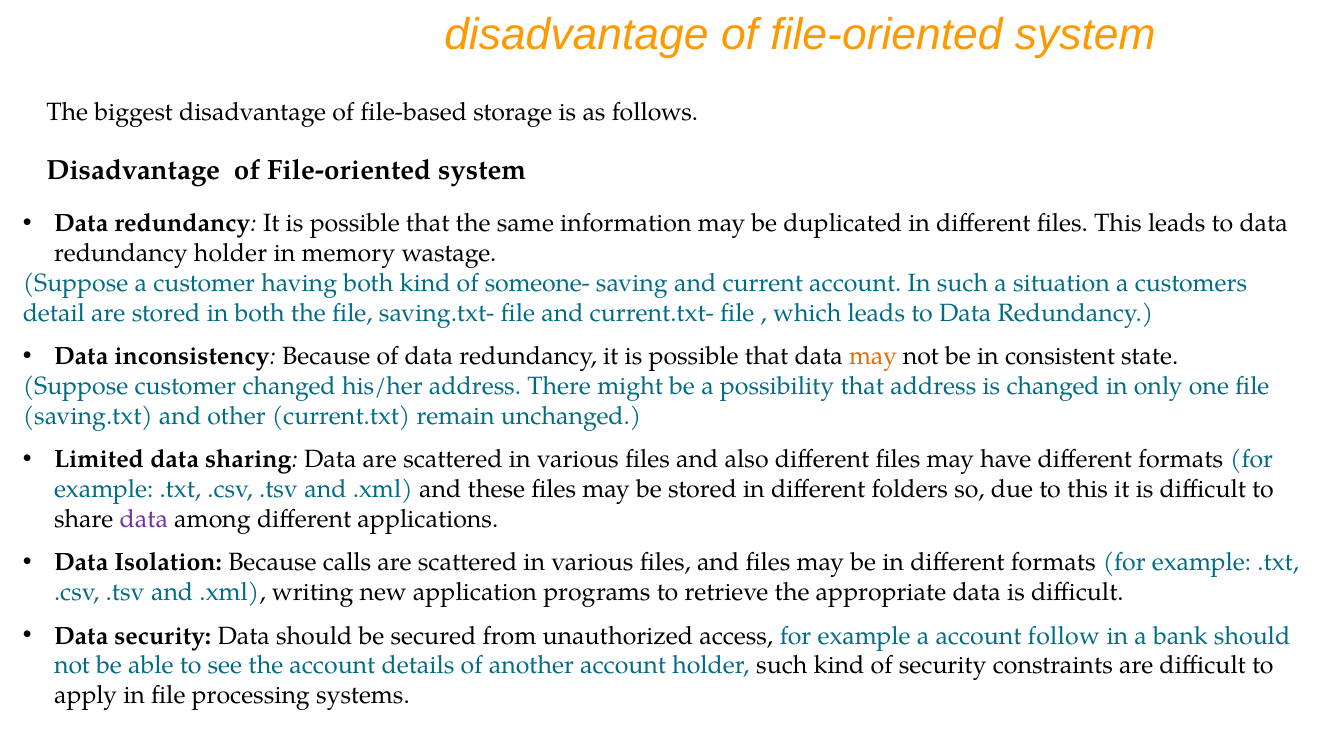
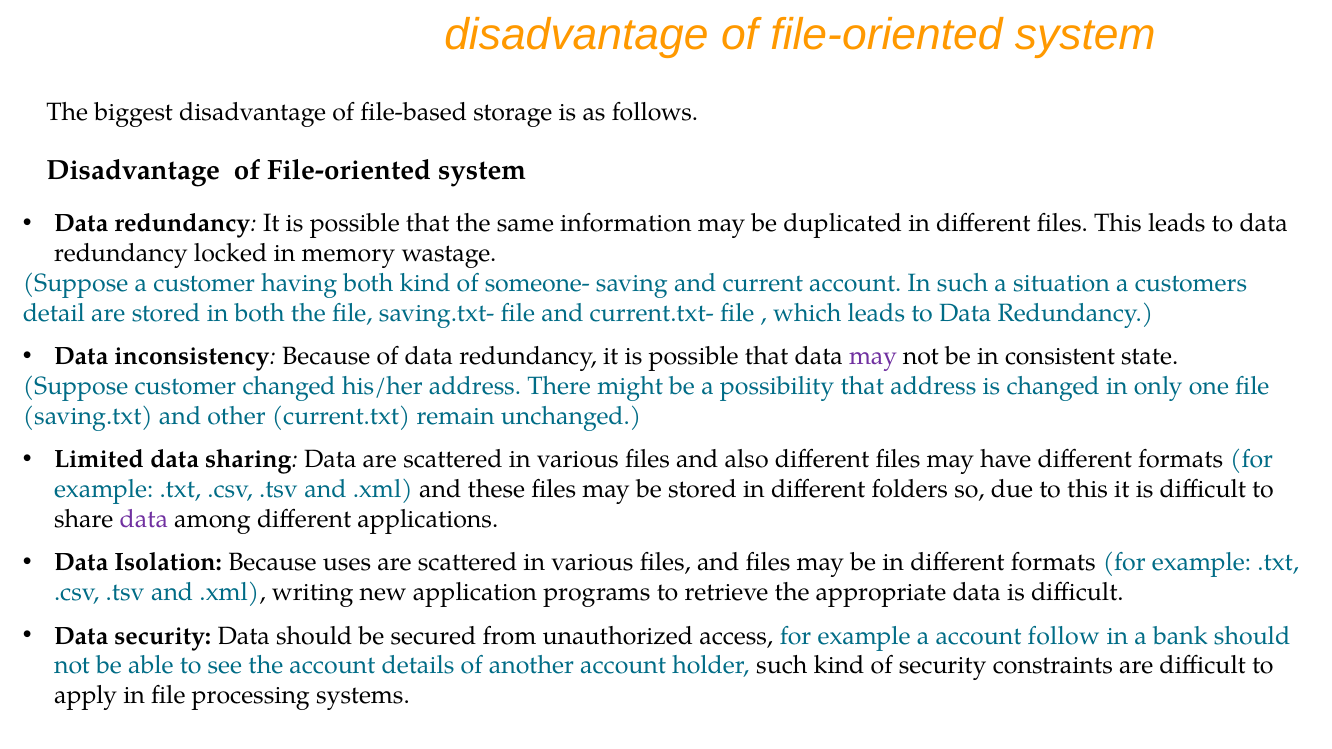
redundancy holder: holder -> locked (231, 253)
may colour: orange -> purple (873, 356)
calls: calls -> uses (347, 563)
